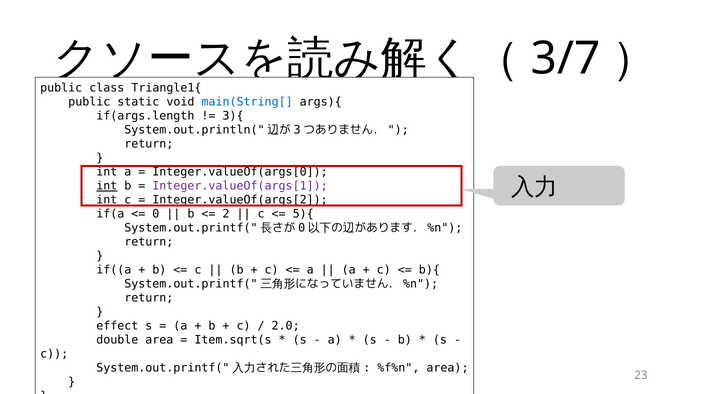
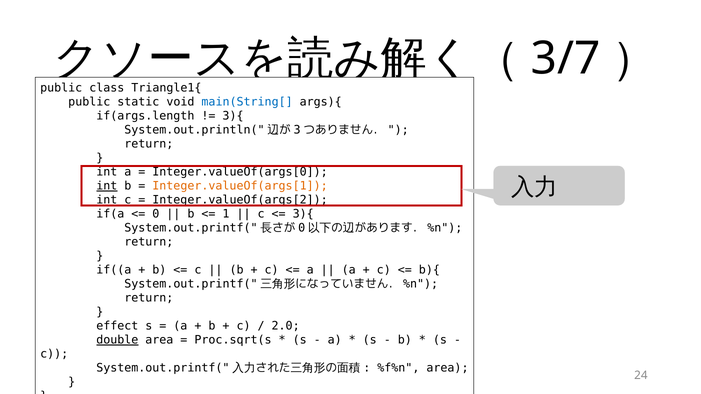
Integer.valueOf(args[1 colour: purple -> orange (240, 186)
2: 2 -> 1 (226, 214)
5){: 5){ -> 3){ (303, 214)
double underline: none -> present (117, 340)
Item.sqrt(s: Item.sqrt(s -> Proc.sqrt(s (233, 340)
23: 23 -> 24 (641, 376)
